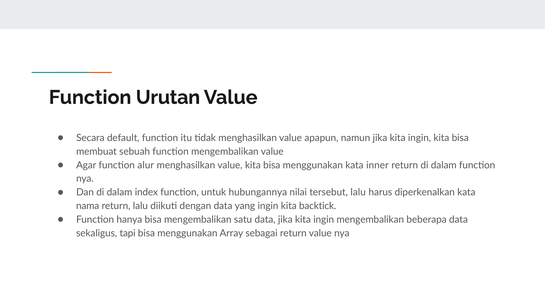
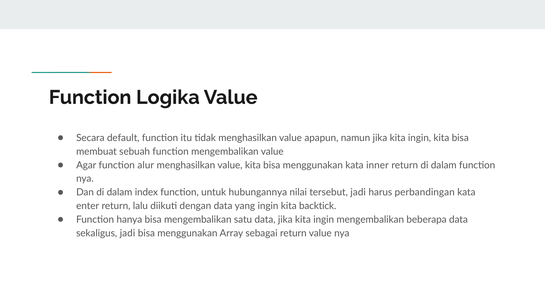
Urutan: Urutan -> Logika (168, 97)
tersebut lalu: lalu -> jadi (358, 192)
diperkenalkan: diperkenalkan -> perbandingan (425, 192)
nama: nama -> enter (88, 206)
sekaligus tapi: tapi -> jadi (127, 233)
